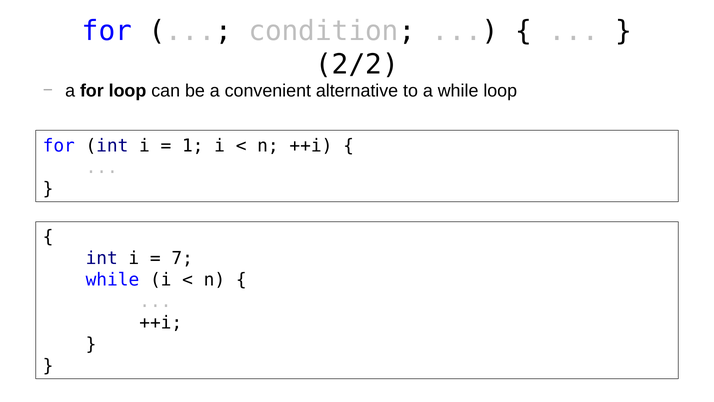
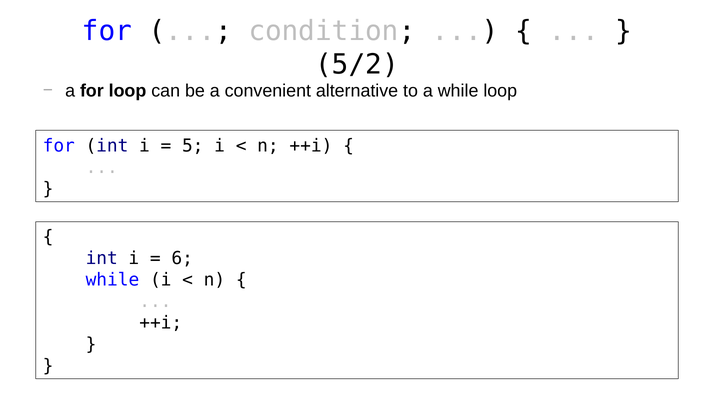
2/2: 2/2 -> 5/2 (357, 65)
1: 1 -> 5 (193, 146)
7: 7 -> 6 (182, 258)
